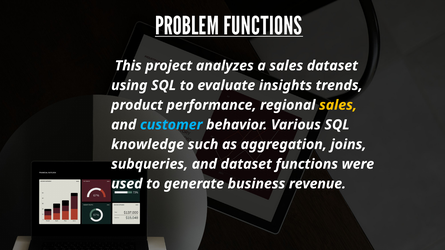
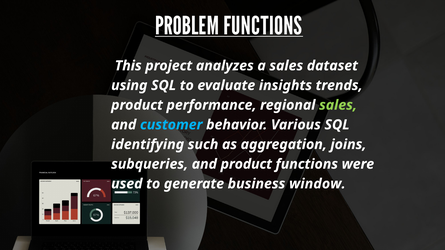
sales colour: yellow -> light green (338, 105)
knowledge: knowledge -> identifying (148, 145)
and dataset: dataset -> product (246, 164)
revenue: revenue -> window (317, 184)
